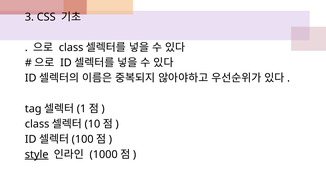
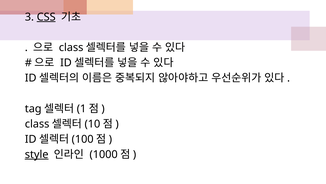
CSS underline: none -> present (46, 17)
